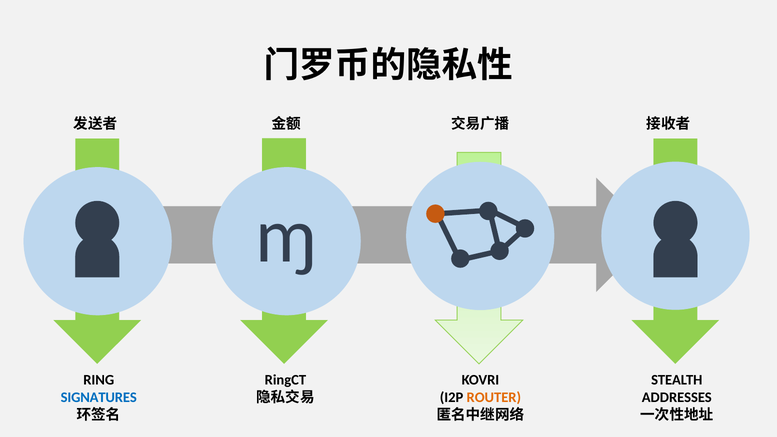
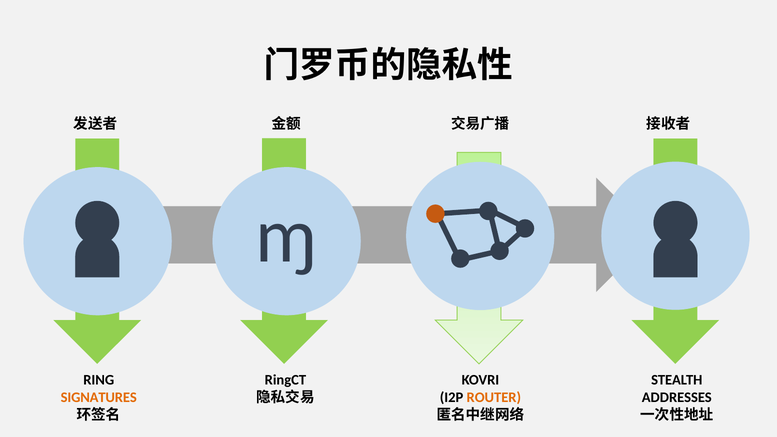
SIGNATURES colour: blue -> orange (99, 398)
